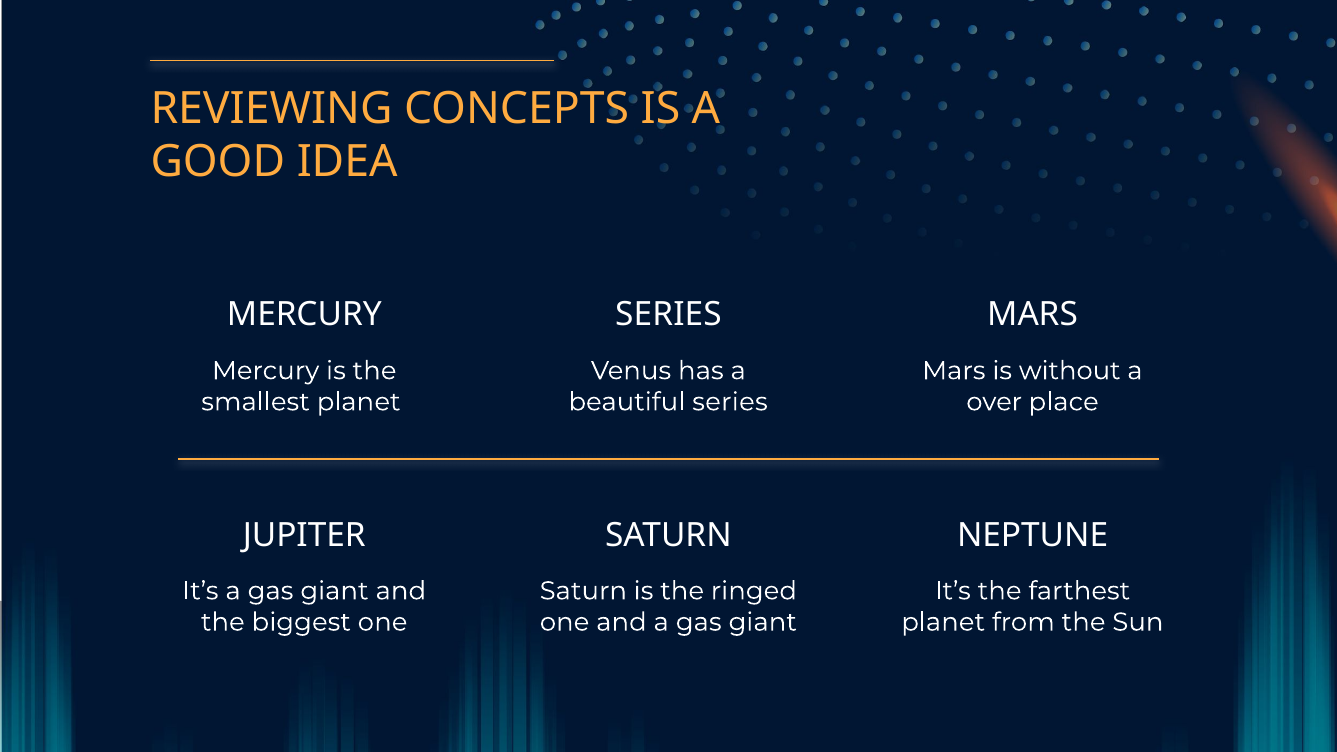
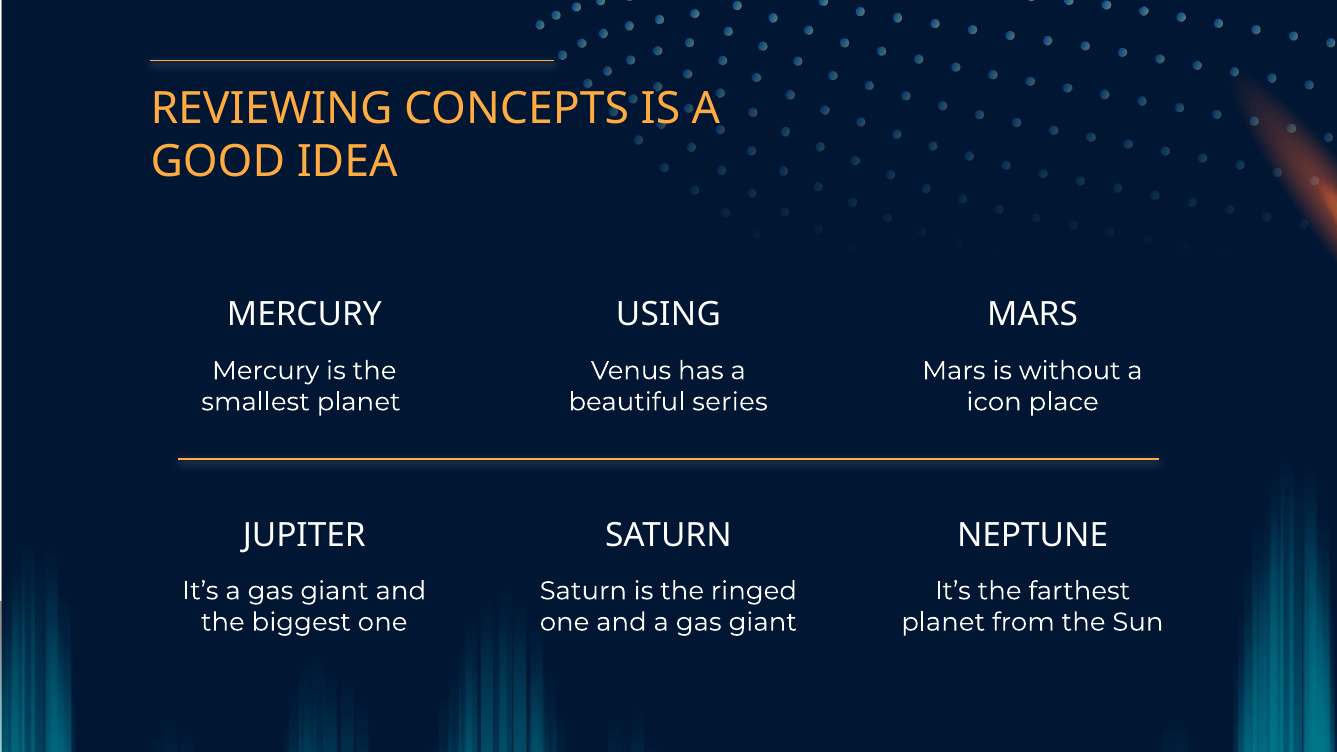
SERIES: SERIES -> USING (668, 315)
over: over -> icon (994, 402)
